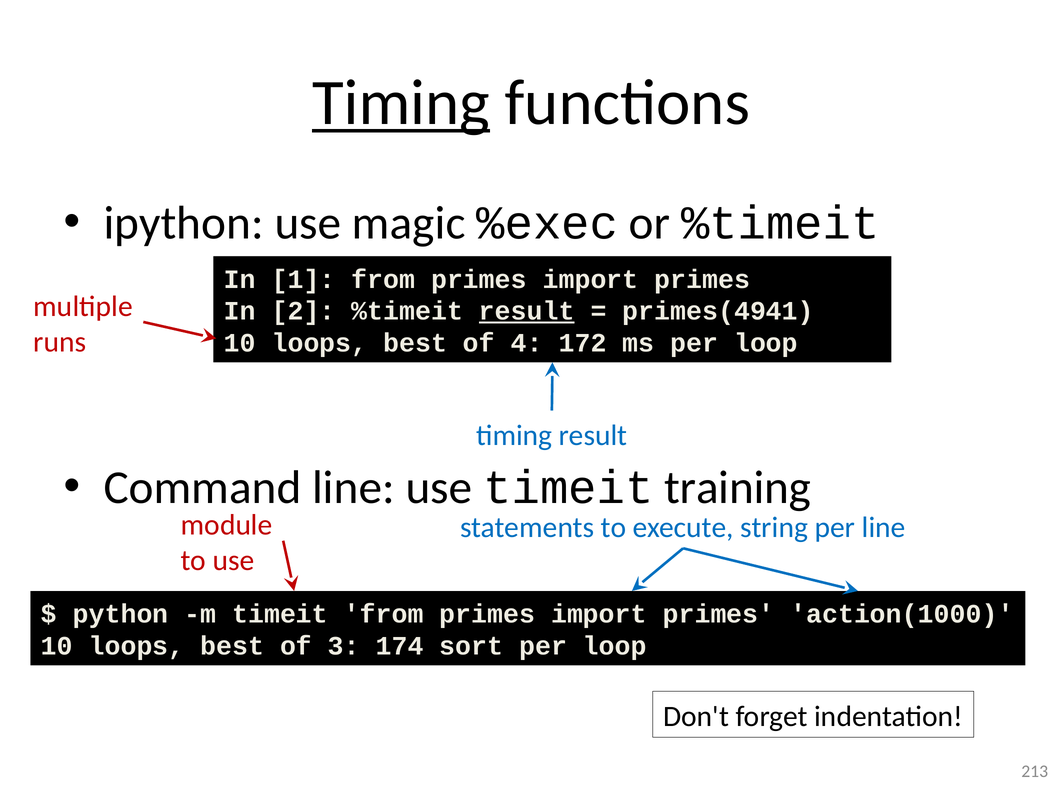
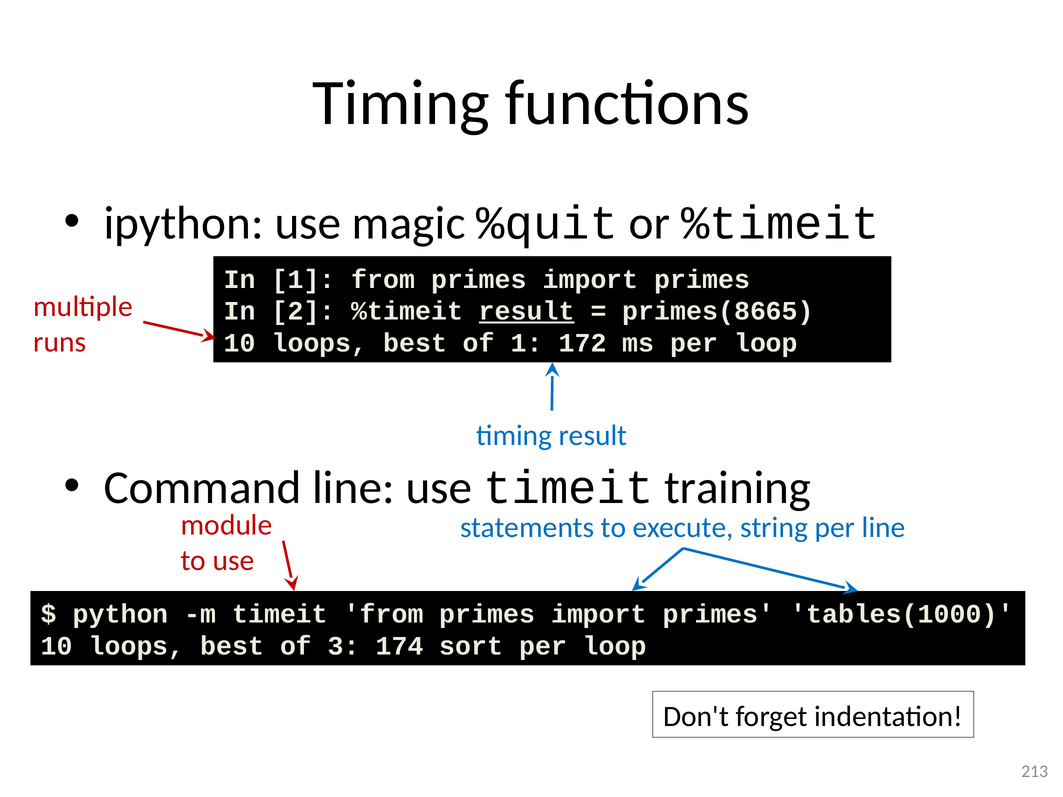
Timing underline: present -> none (401, 103)
%exec: %exec -> %quit (547, 223)
primes(4941: primes(4941 -> primes(8665 (718, 311)
of 4: 4 -> 1 (527, 343)
action(1000: action(1000 -> tables(1000 (902, 614)
